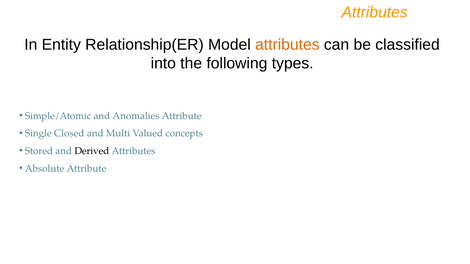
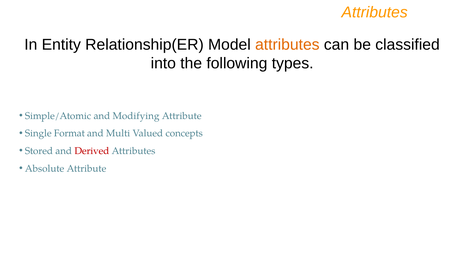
Anomalies: Anomalies -> Modifying (136, 116)
Closed: Closed -> Format (69, 134)
Derived colour: black -> red (92, 151)
